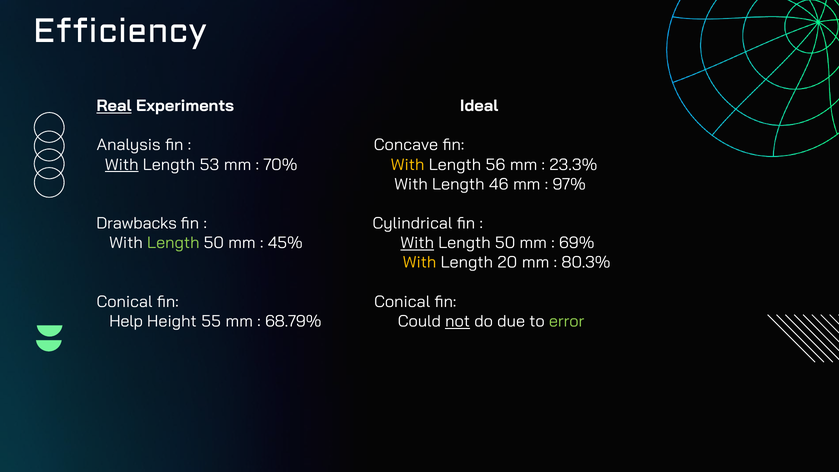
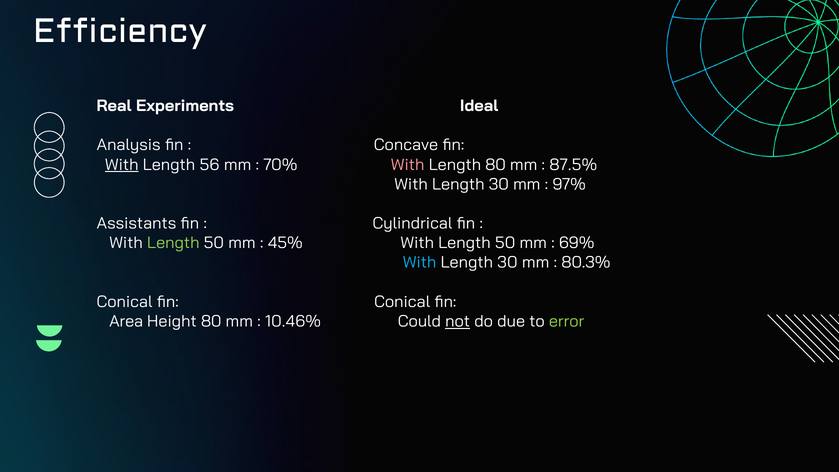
Real underline: present -> none (114, 106)
53: 53 -> 56 (209, 165)
With colour: yellow -> pink (408, 165)
Length 56: 56 -> 80 (496, 165)
23.3%: 23.3% -> 87.5% (573, 165)
46: 46 -> 30 (499, 184)
Drawbacks: Drawbacks -> Assistants (136, 223)
With underline: present -> none (417, 243)
With colour: yellow -> light blue (420, 263)
20: 20 -> 30 (507, 263)
Help: Help -> Area (126, 321)
Height 55: 55 -> 80 (211, 321)
68.79%: 68.79% -> 10.46% (293, 321)
